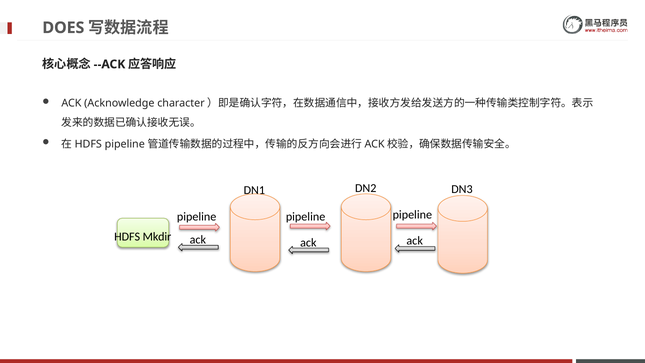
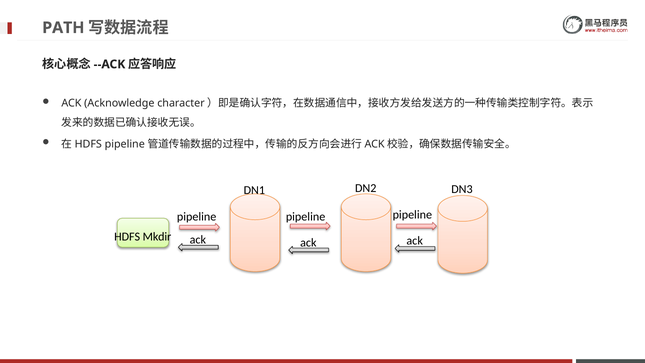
DOES: DOES -> PATH (63, 28)
